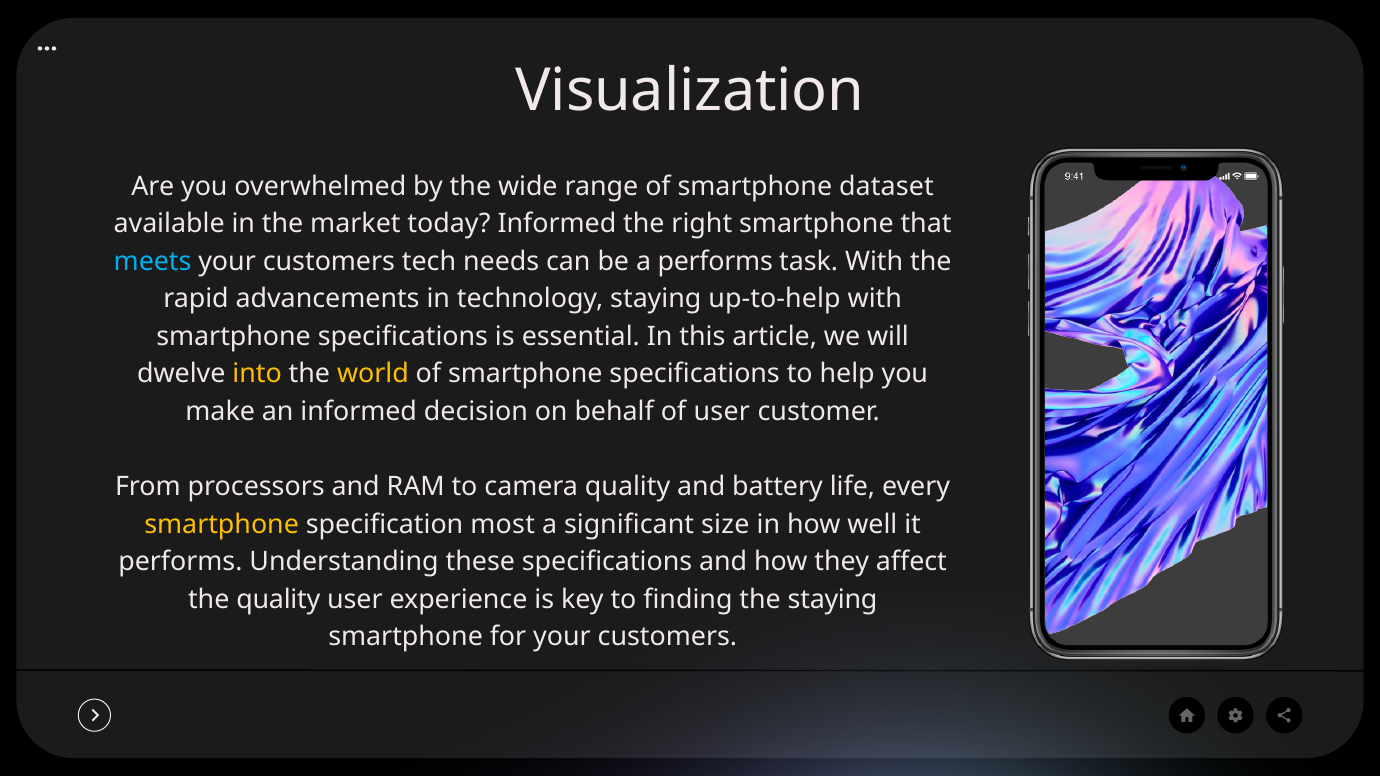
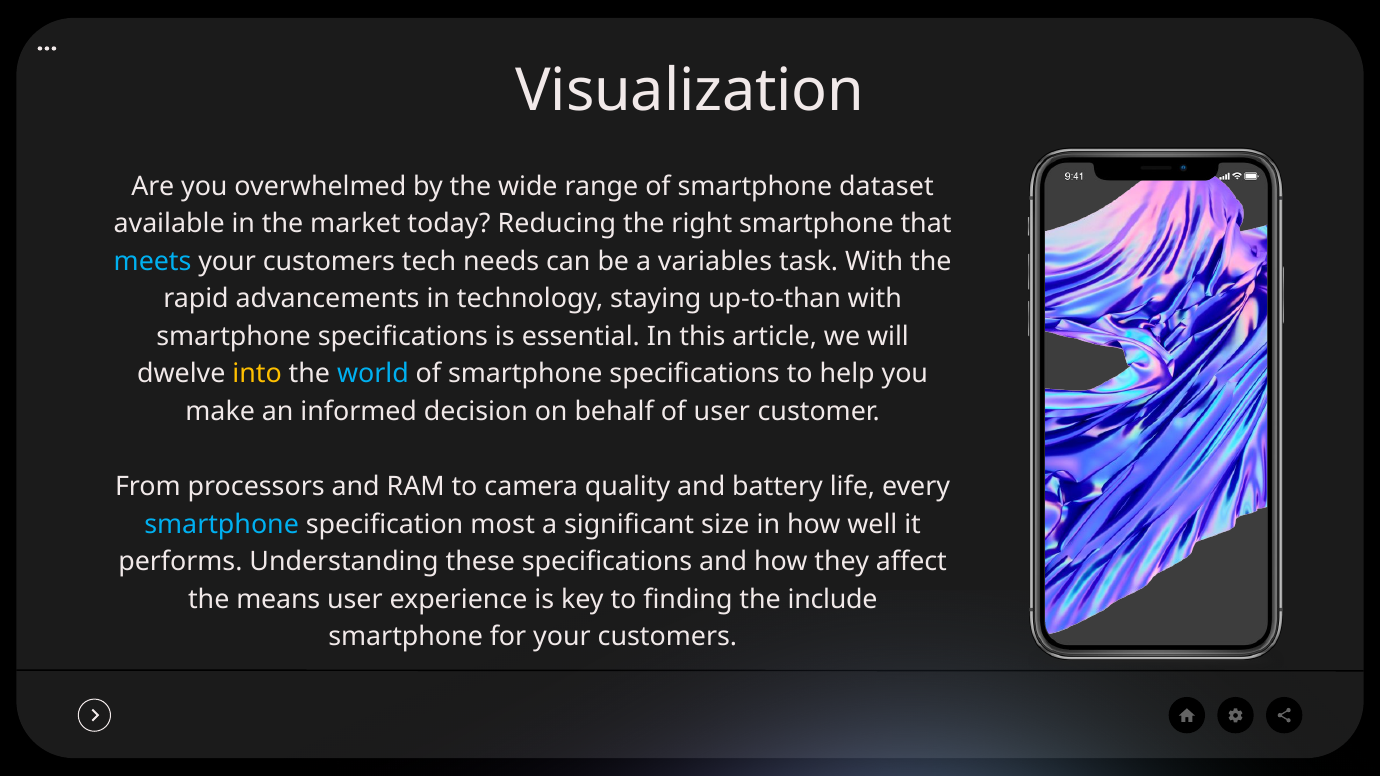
today Informed: Informed -> Reducing (557, 224)
a performs: performs -> variables (715, 262)
up-to-help: up-to-help -> up-to-than (775, 299)
world colour: yellow -> light blue (373, 374)
smartphone colour: yellow -> light blue (222, 525)
the quality: quality -> means (278, 600)
the staying: staying -> include (833, 600)
